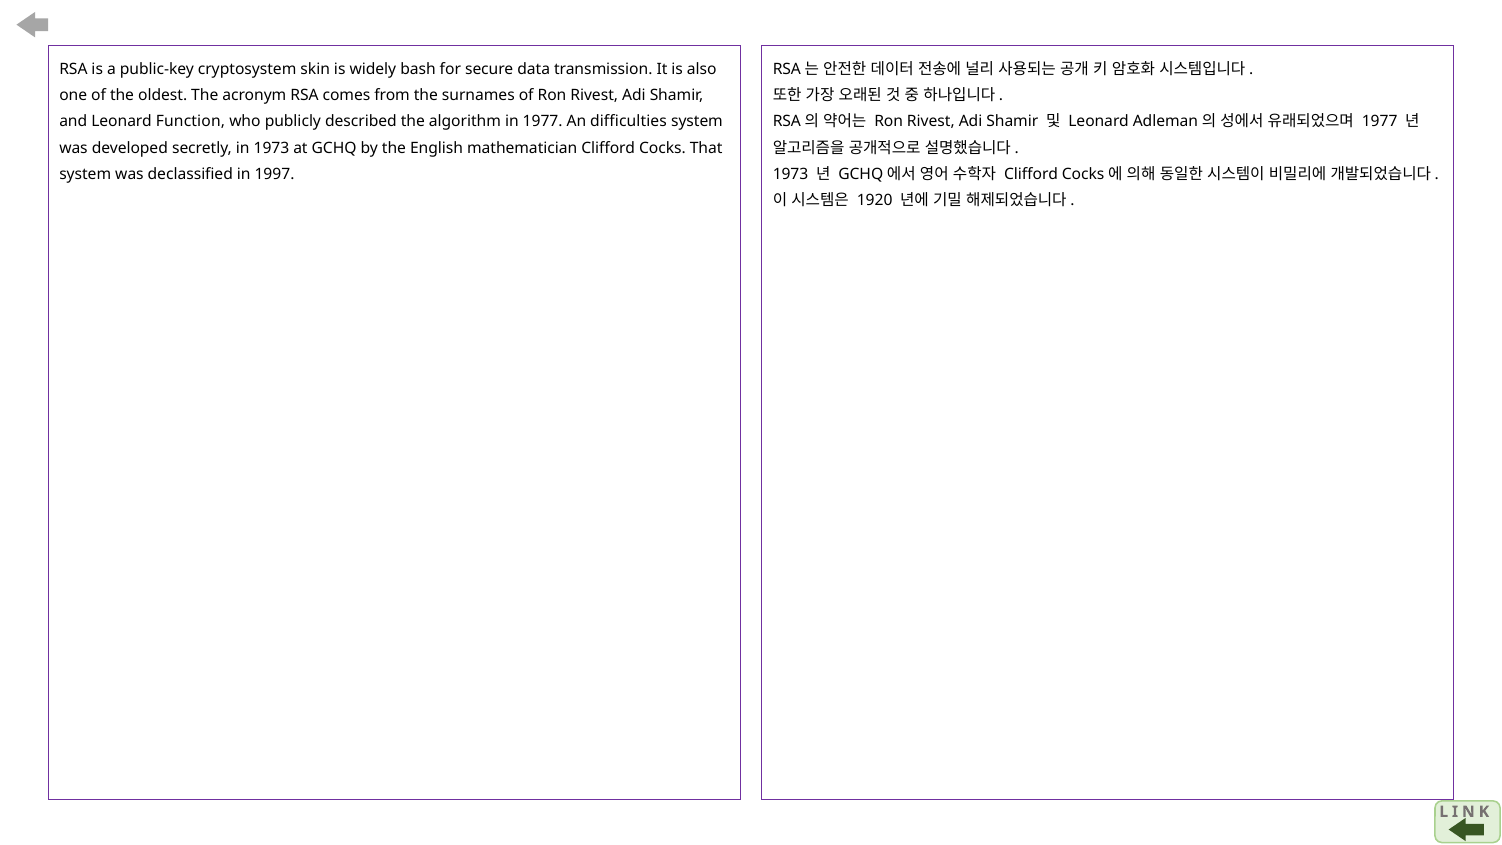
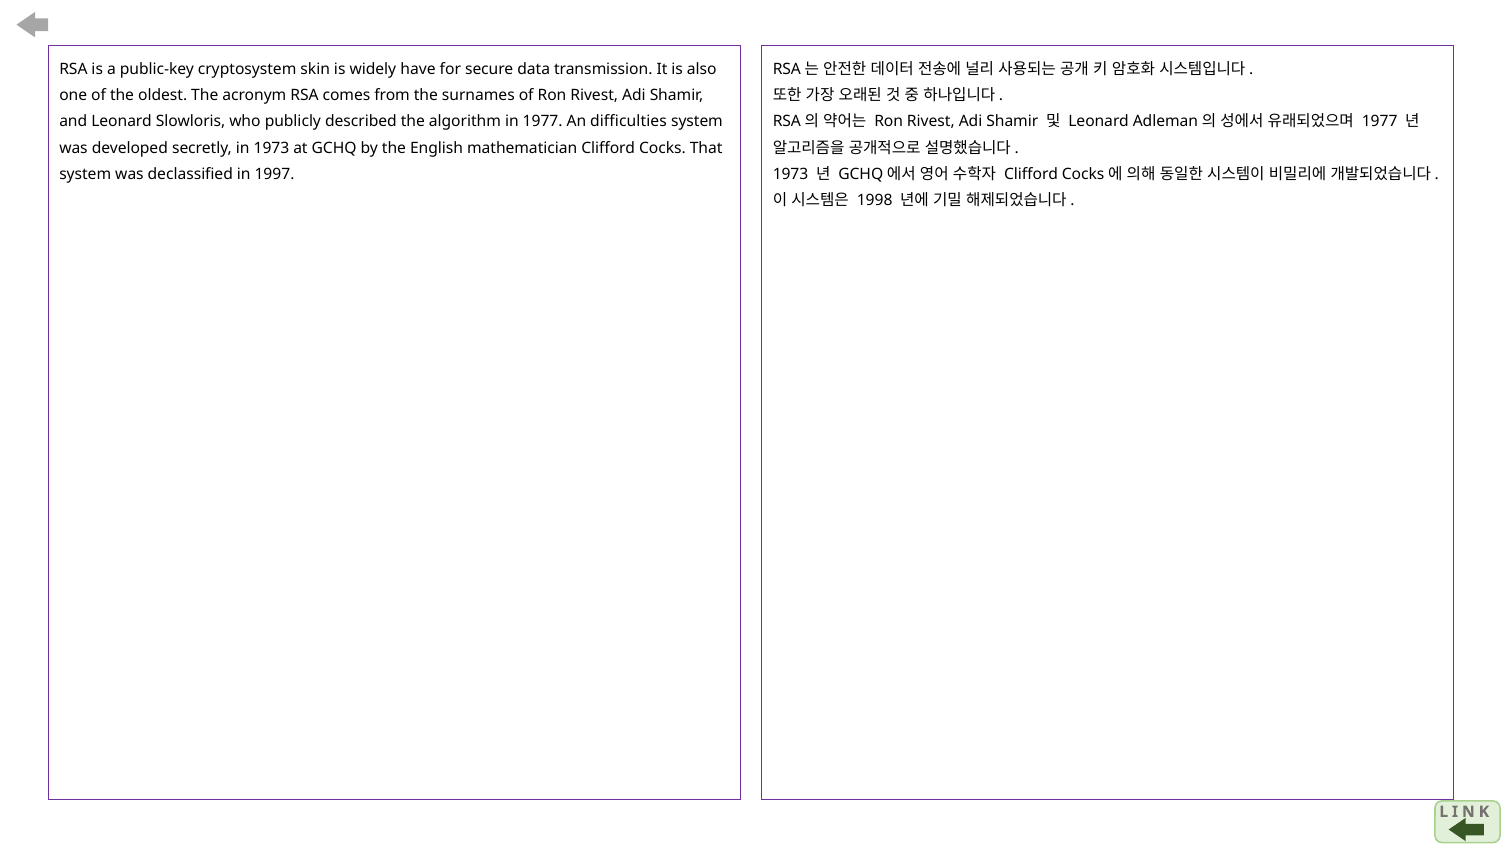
bash: bash -> have (418, 69)
Function: Function -> Slowloris (191, 122)
1920: 1920 -> 1998 (875, 200)
